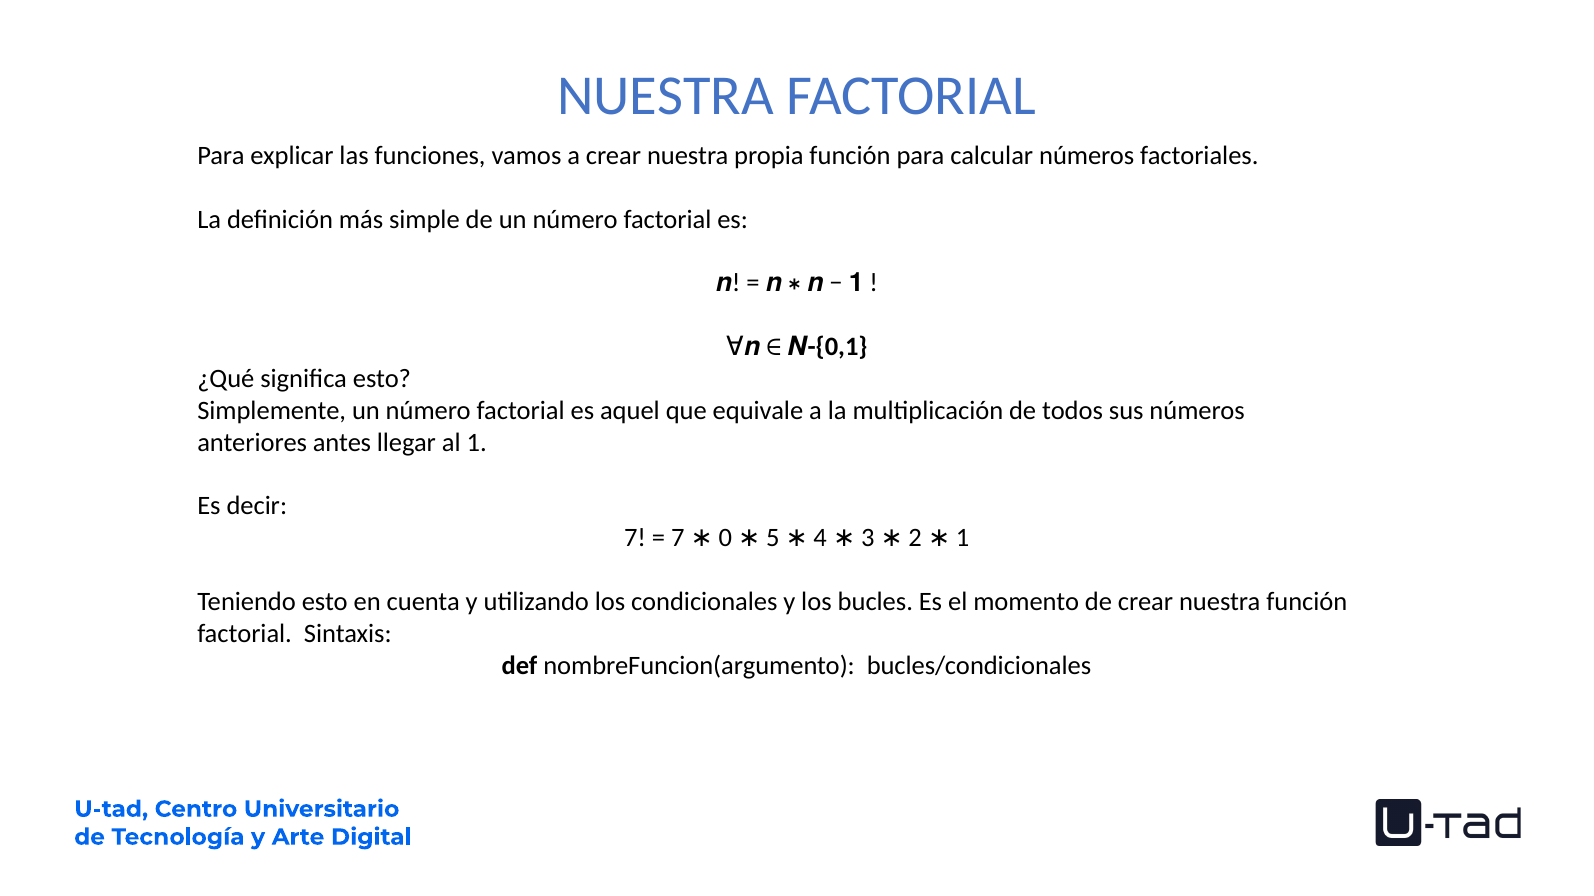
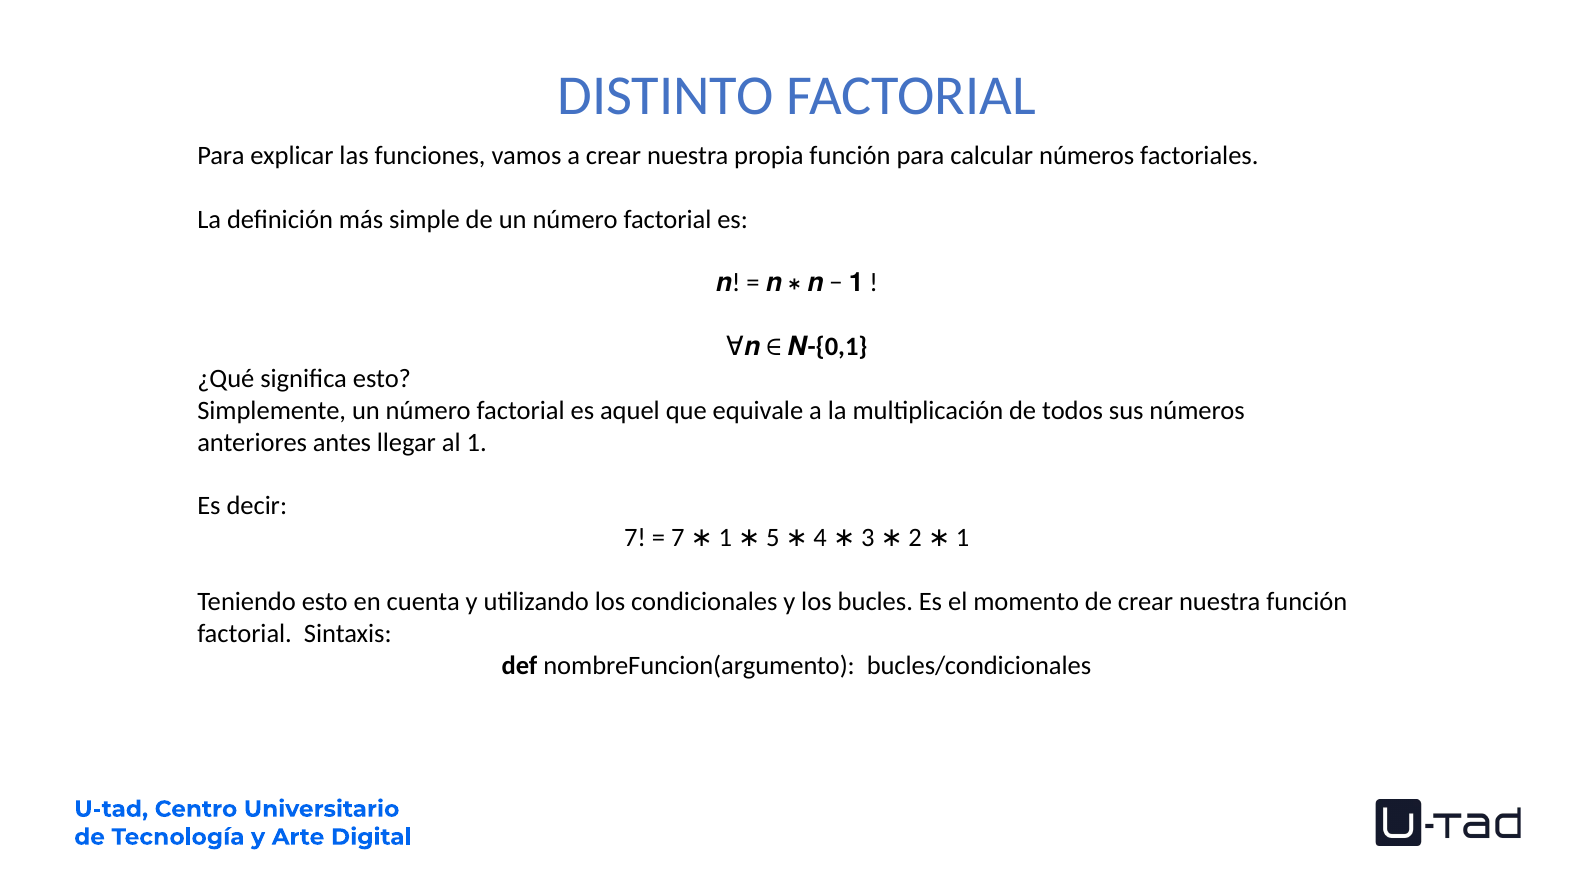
NUESTRA: NUESTRA -> DISTINTO (666, 96)
7 0: 0 -> 1 (725, 538)
